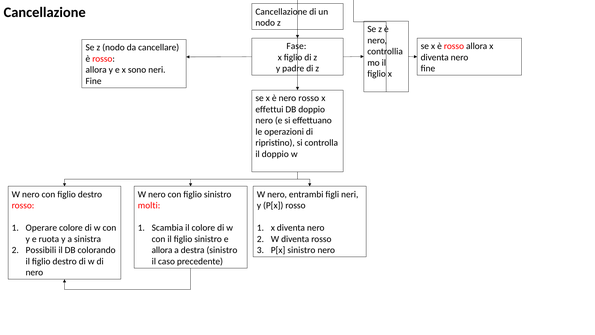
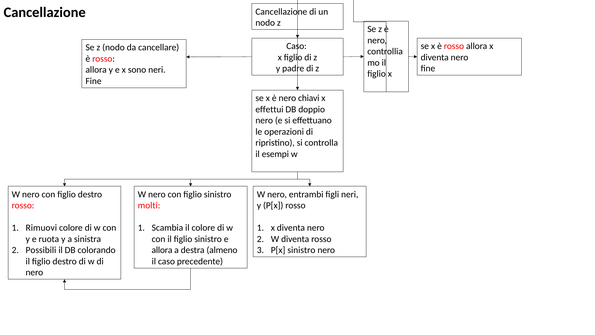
Fase: Fase -> Caso (296, 46)
nero rosso: rosso -> chiavi (309, 98)
il doppio: doppio -> esempi (275, 154)
Operare: Operare -> Rimuovi (41, 228)
destra sinistro: sinistro -> almeno (222, 250)
